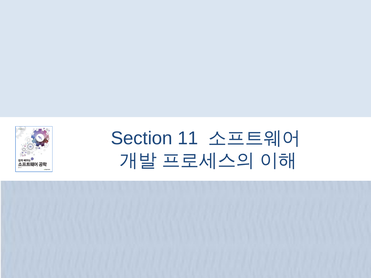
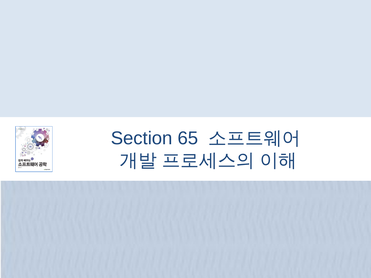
11: 11 -> 65 (188, 138)
